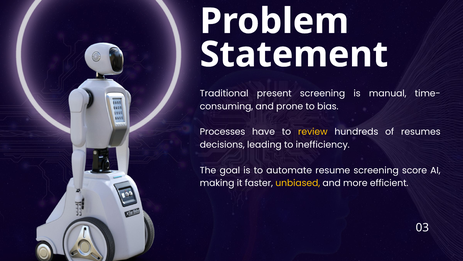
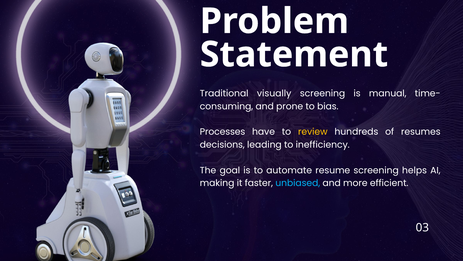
present: present -> visually (274, 93)
score: score -> helps (414, 170)
unbiased colour: yellow -> light blue (298, 183)
